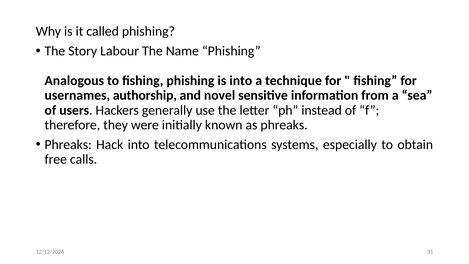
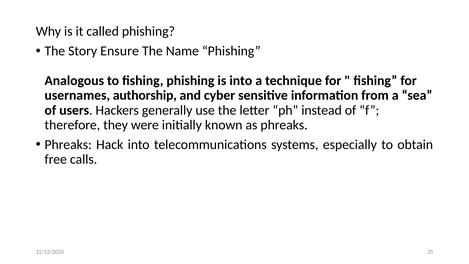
Labour: Labour -> Ensure (120, 51)
novel: novel -> cyber (220, 95)
